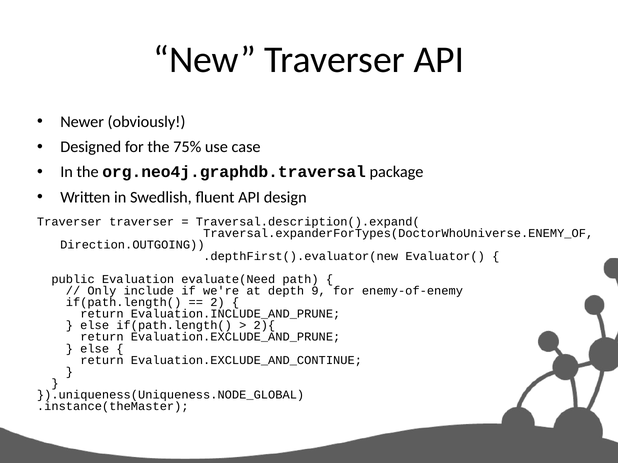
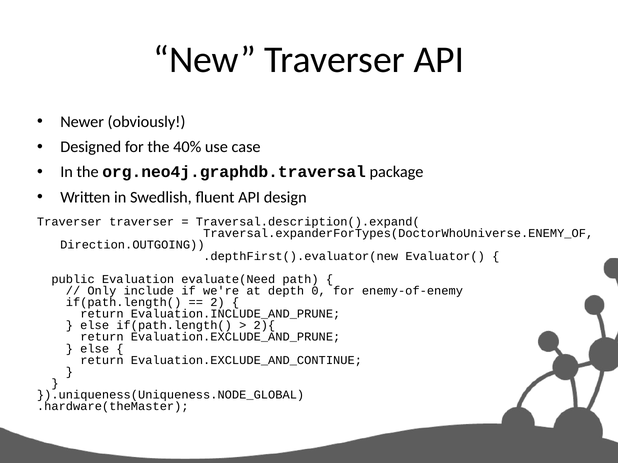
75%: 75% -> 40% (187, 147)
9: 9 -> 0 (319, 291)
.instance(theMaster: .instance(theMaster -> .hardware(theMaster (113, 407)
